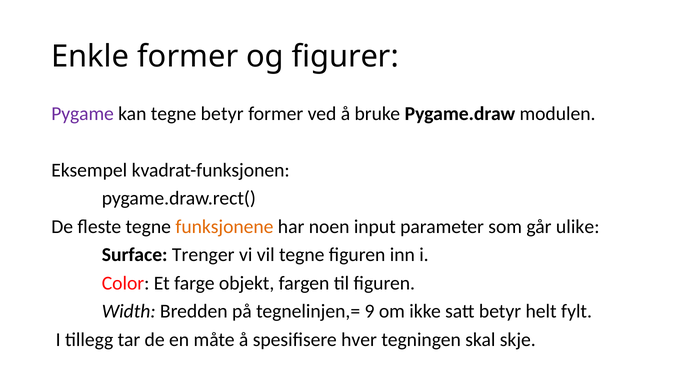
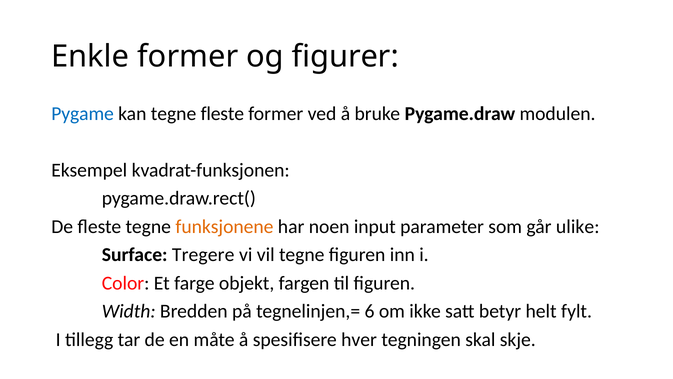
Pygame colour: purple -> blue (83, 114)
tegne betyr: betyr -> fleste (222, 114)
Trenger: Trenger -> Tregere (203, 255)
9: 9 -> 6 (369, 311)
